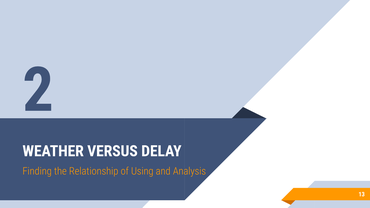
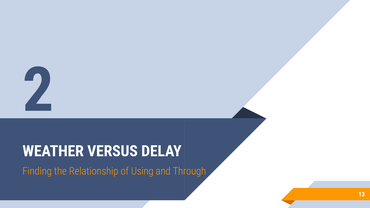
Analysis: Analysis -> Through (189, 171)
